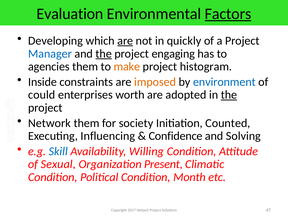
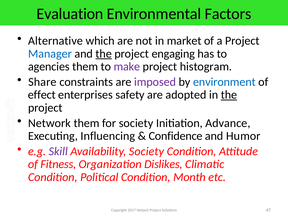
Factors underline: present -> none (228, 14)
Developing: Developing -> Alternative (55, 41)
are underline: present -> none (125, 41)
quickly: quickly -> market (184, 41)
make colour: orange -> purple (127, 67)
Inside: Inside -> Share (42, 82)
imposed colour: orange -> purple (155, 82)
could: could -> effect (42, 95)
worth: worth -> safety (130, 95)
Counted: Counted -> Advance (228, 123)
Solving: Solving -> Humor (243, 136)
Skill colour: blue -> purple (58, 151)
Availability Willing: Willing -> Society (147, 151)
Sexual: Sexual -> Fitness (58, 164)
Present: Present -> Dislikes (163, 164)
